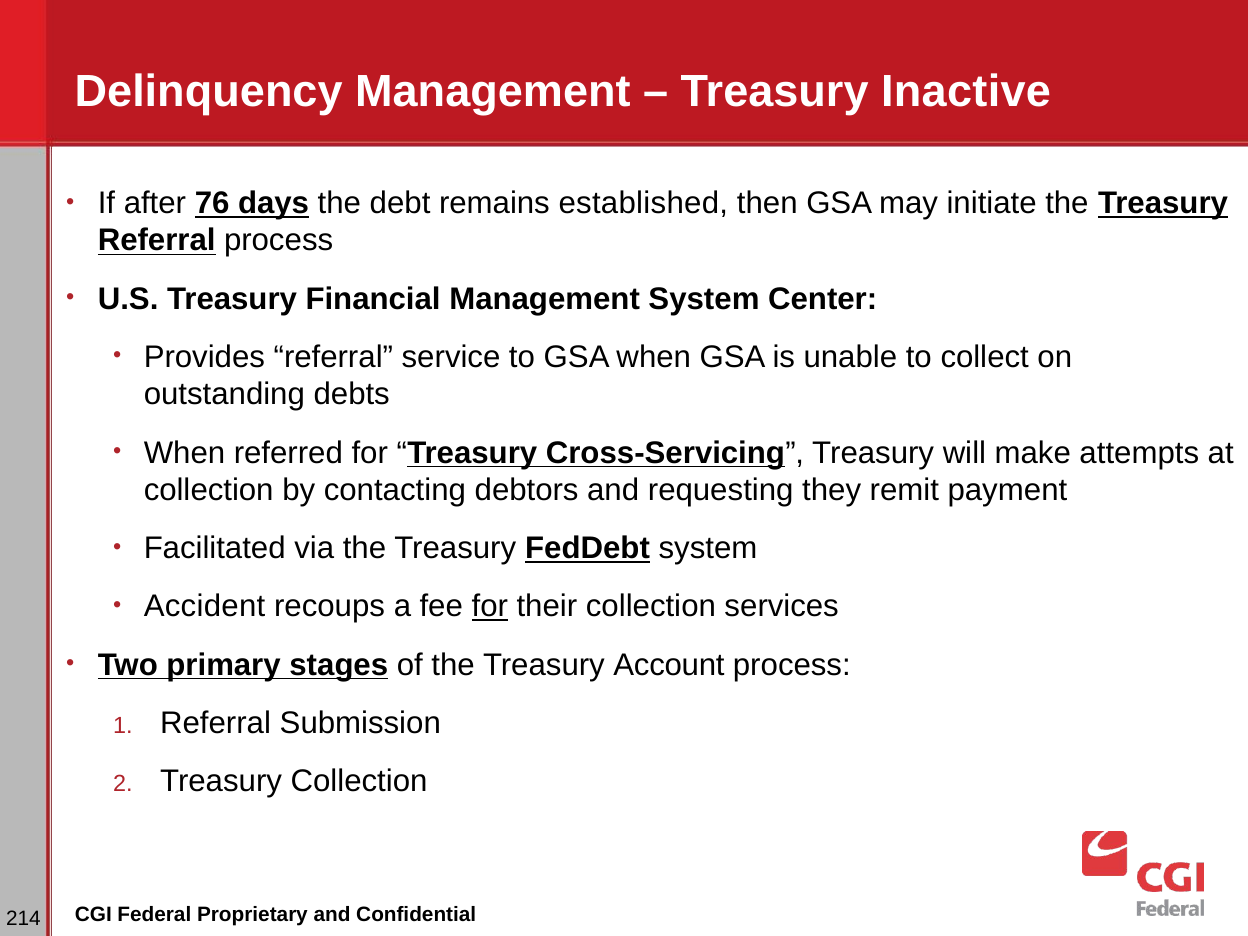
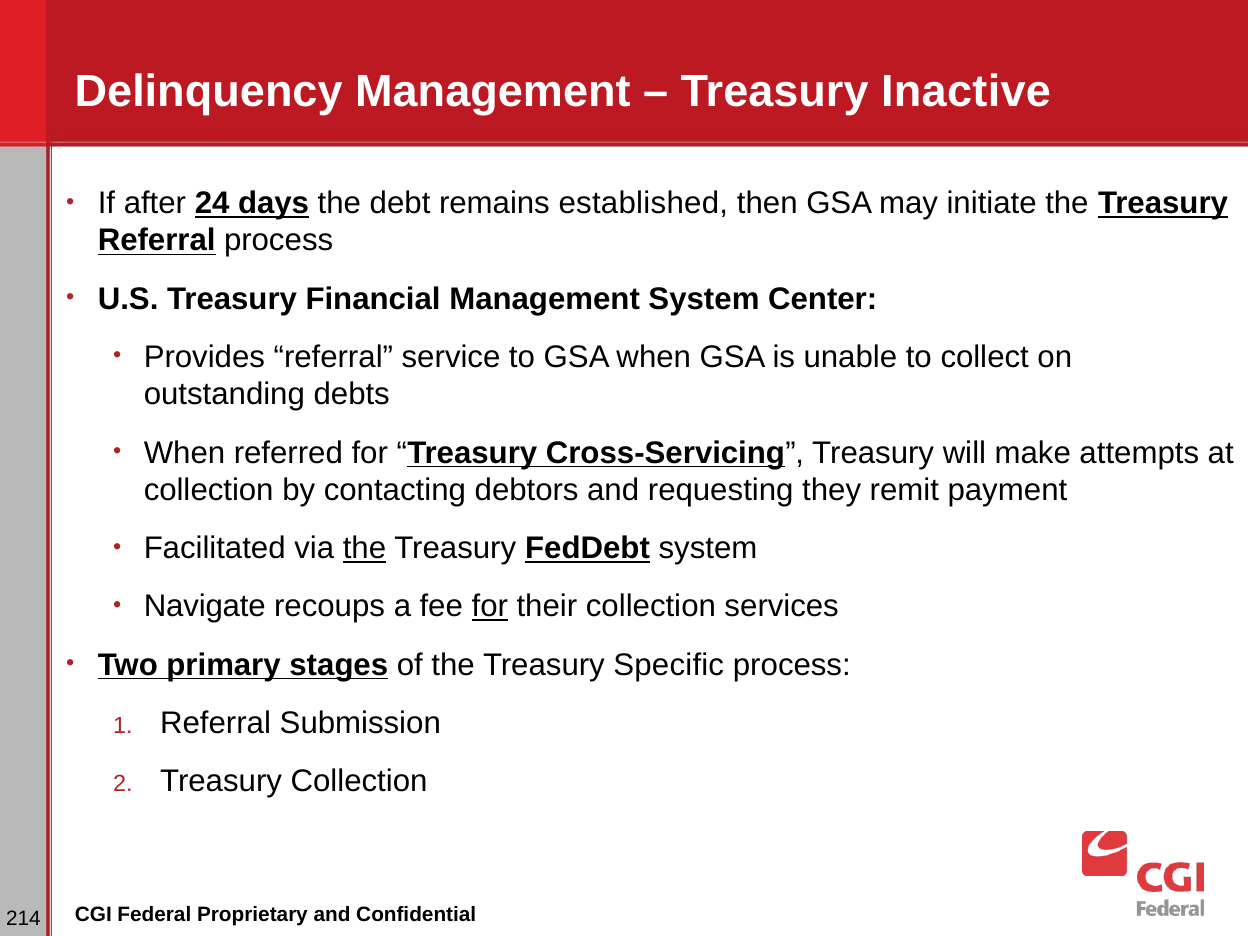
76: 76 -> 24 (212, 203)
the underline: none -> present (364, 548)
Accident: Accident -> Navigate (205, 607)
Account: Account -> Specific (669, 665)
